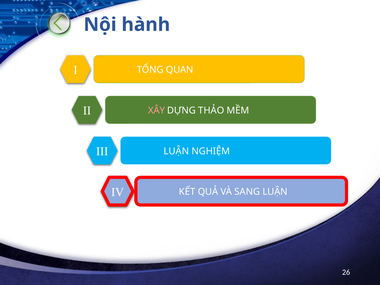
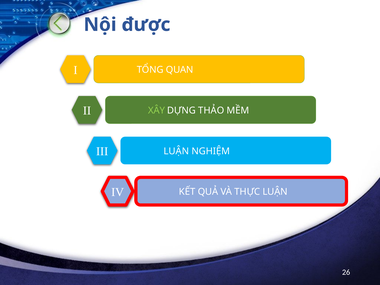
hành: hành -> được (146, 25)
XÂY colour: pink -> light green (157, 110)
SANG: SANG -> THỰC (247, 192)
